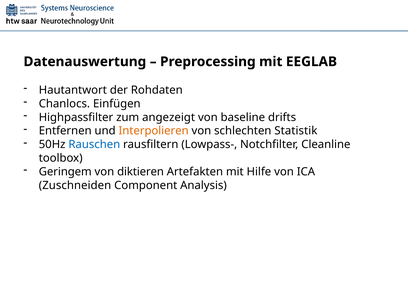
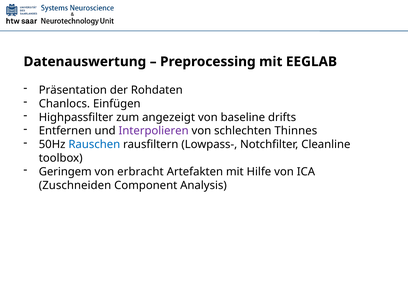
Hautantwort: Hautantwort -> Präsentation (73, 90)
Interpolieren colour: orange -> purple (154, 131)
Statistik: Statistik -> Thinnes (296, 131)
diktieren: diktieren -> erbracht (140, 172)
